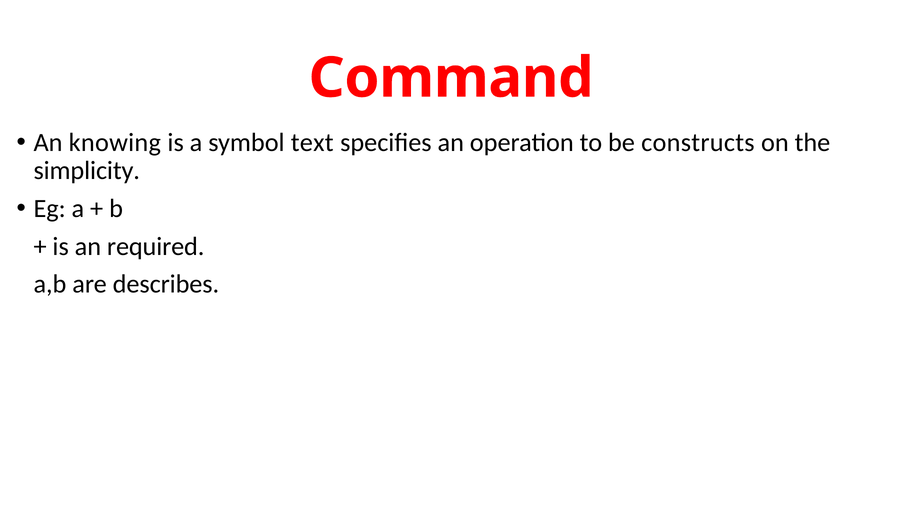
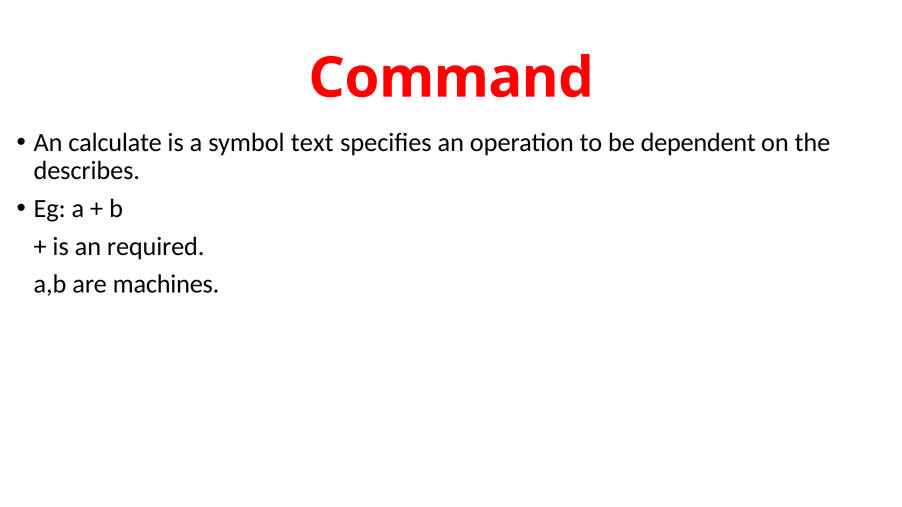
knowing: knowing -> calculate (115, 143)
constructs: constructs -> dependent (698, 143)
simplicity: simplicity -> describes (87, 171)
describes: describes -> machines (166, 284)
